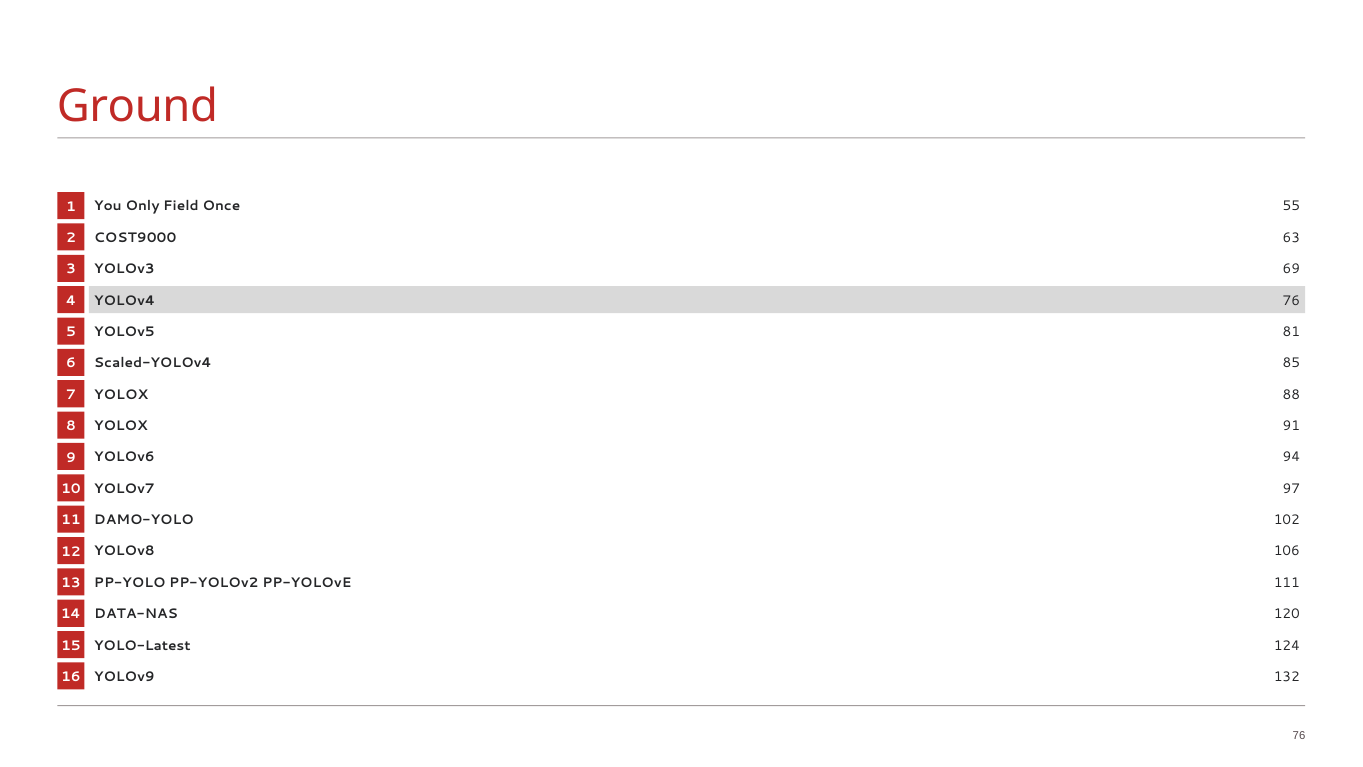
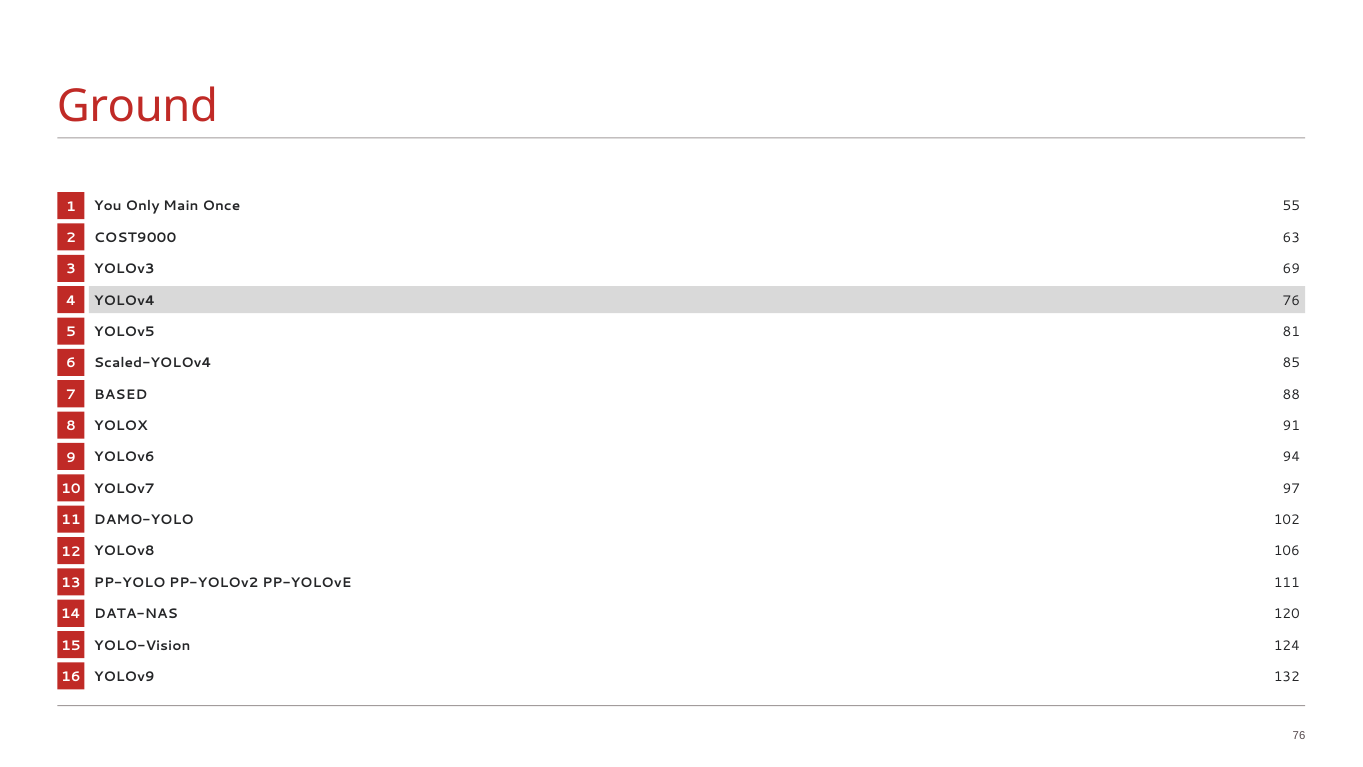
Field: Field -> Main (181, 206)
YOLOX: YOLOX -> BASED (121, 394)
YOLO-Latest: YOLO-Latest -> YOLO-Vision (142, 645)
